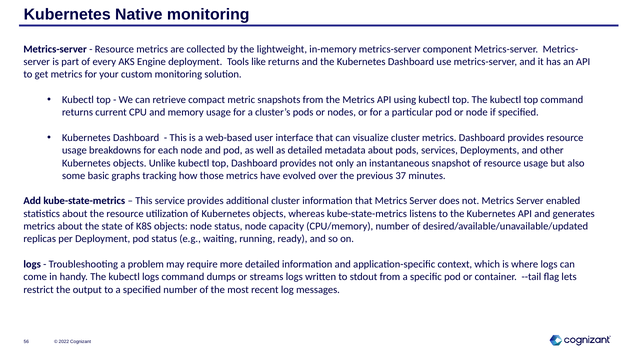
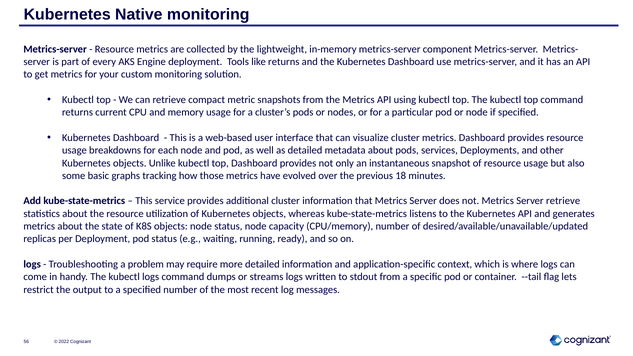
37: 37 -> 18 (401, 176)
Server enabled: enabled -> retrieve (563, 201)
